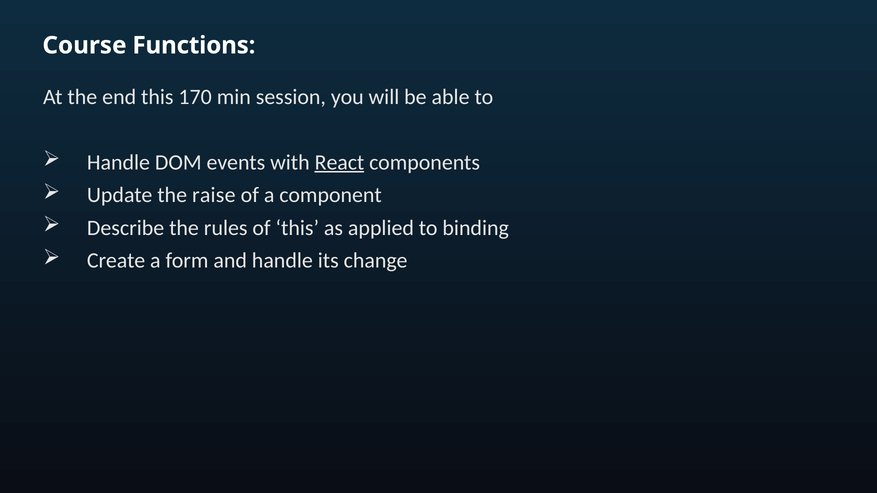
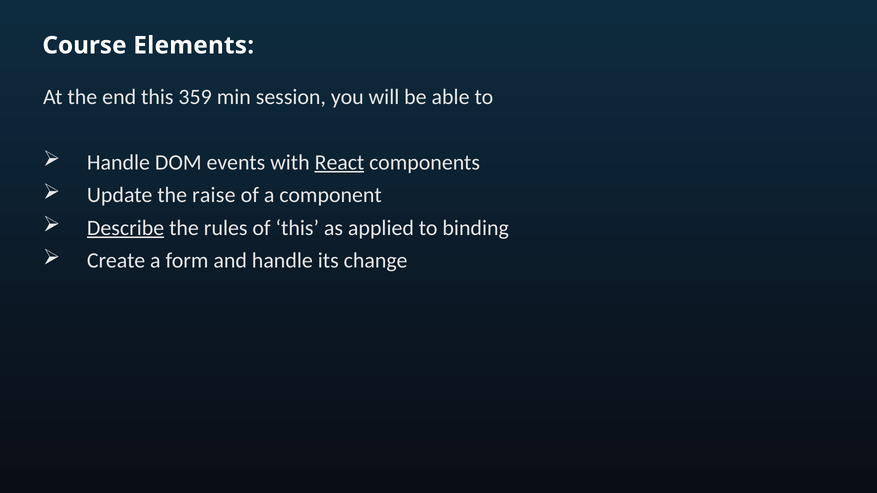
Functions: Functions -> Elements (194, 45)
170: 170 -> 359 (195, 97)
Describe underline: none -> present (126, 228)
